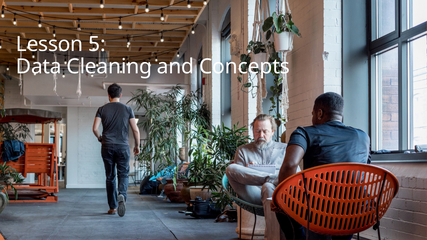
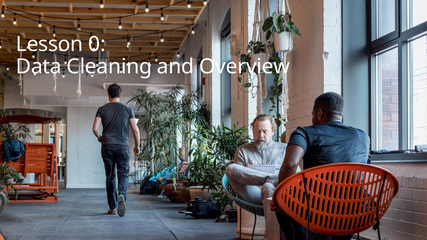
5: 5 -> 0 (97, 44)
Concepts: Concepts -> Overview (245, 67)
